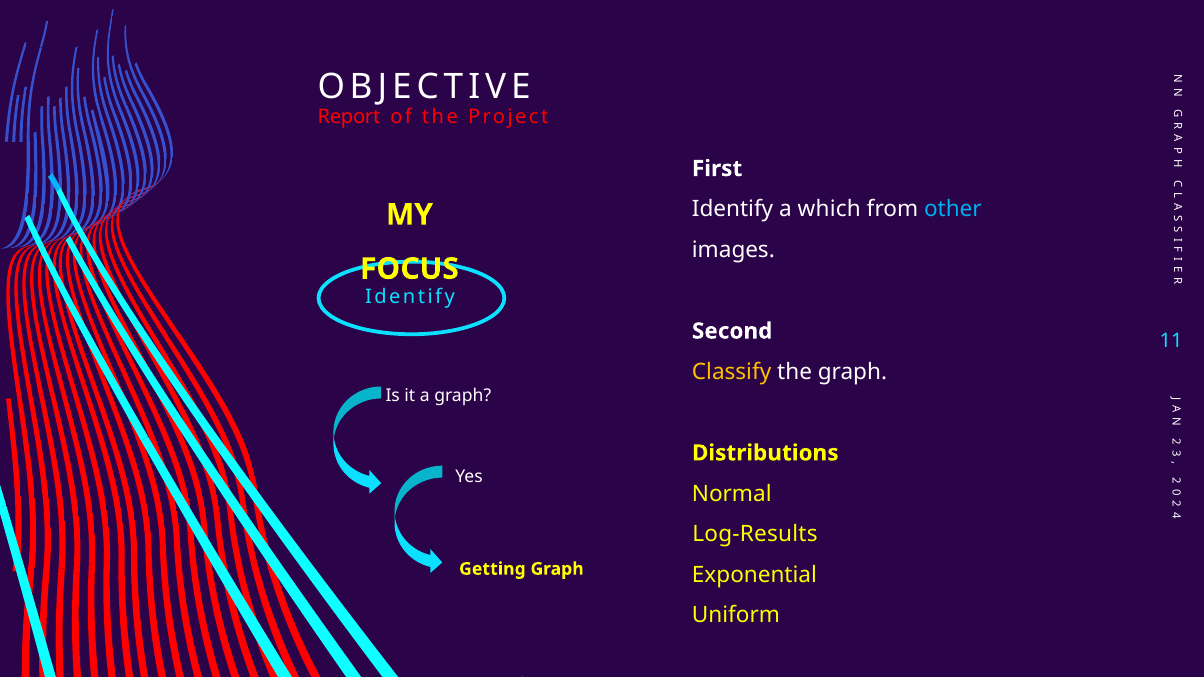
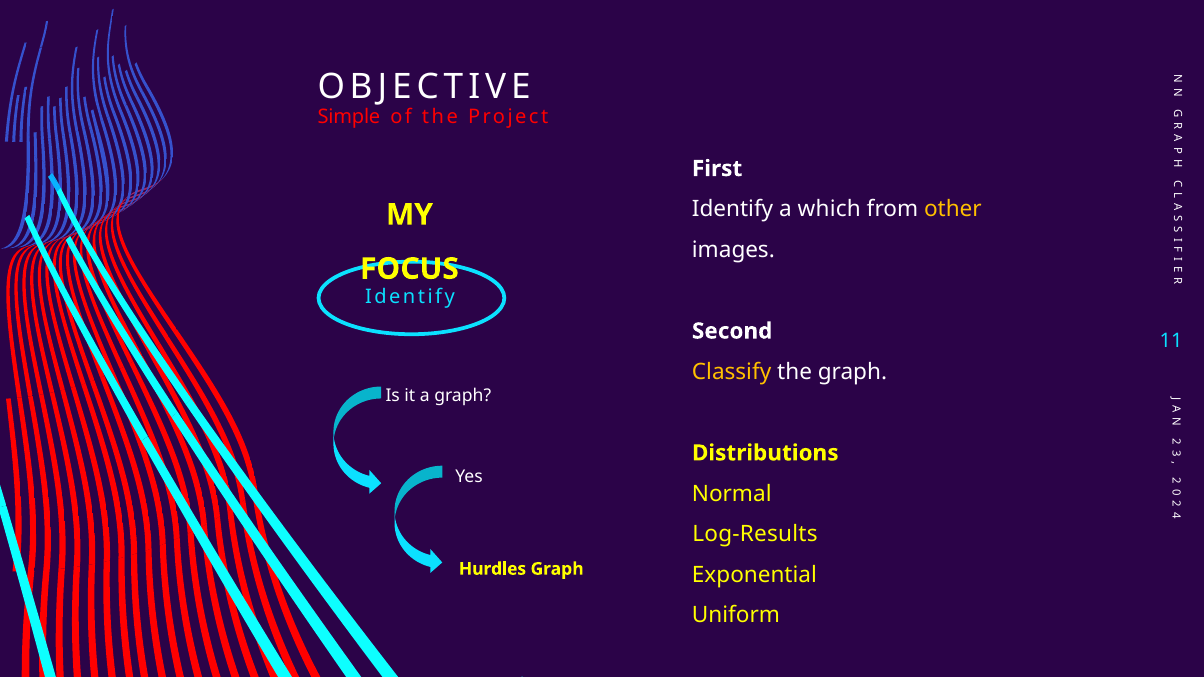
Report: Report -> Simple (349, 117)
other colour: light blue -> yellow (953, 209)
Getting: Getting -> Hurdles (493, 569)
